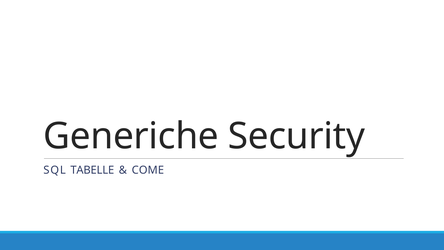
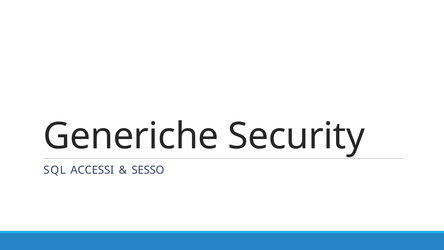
TABELLE: TABELLE -> ACCESSI (92, 170)
COME: COME -> SESSO (148, 170)
